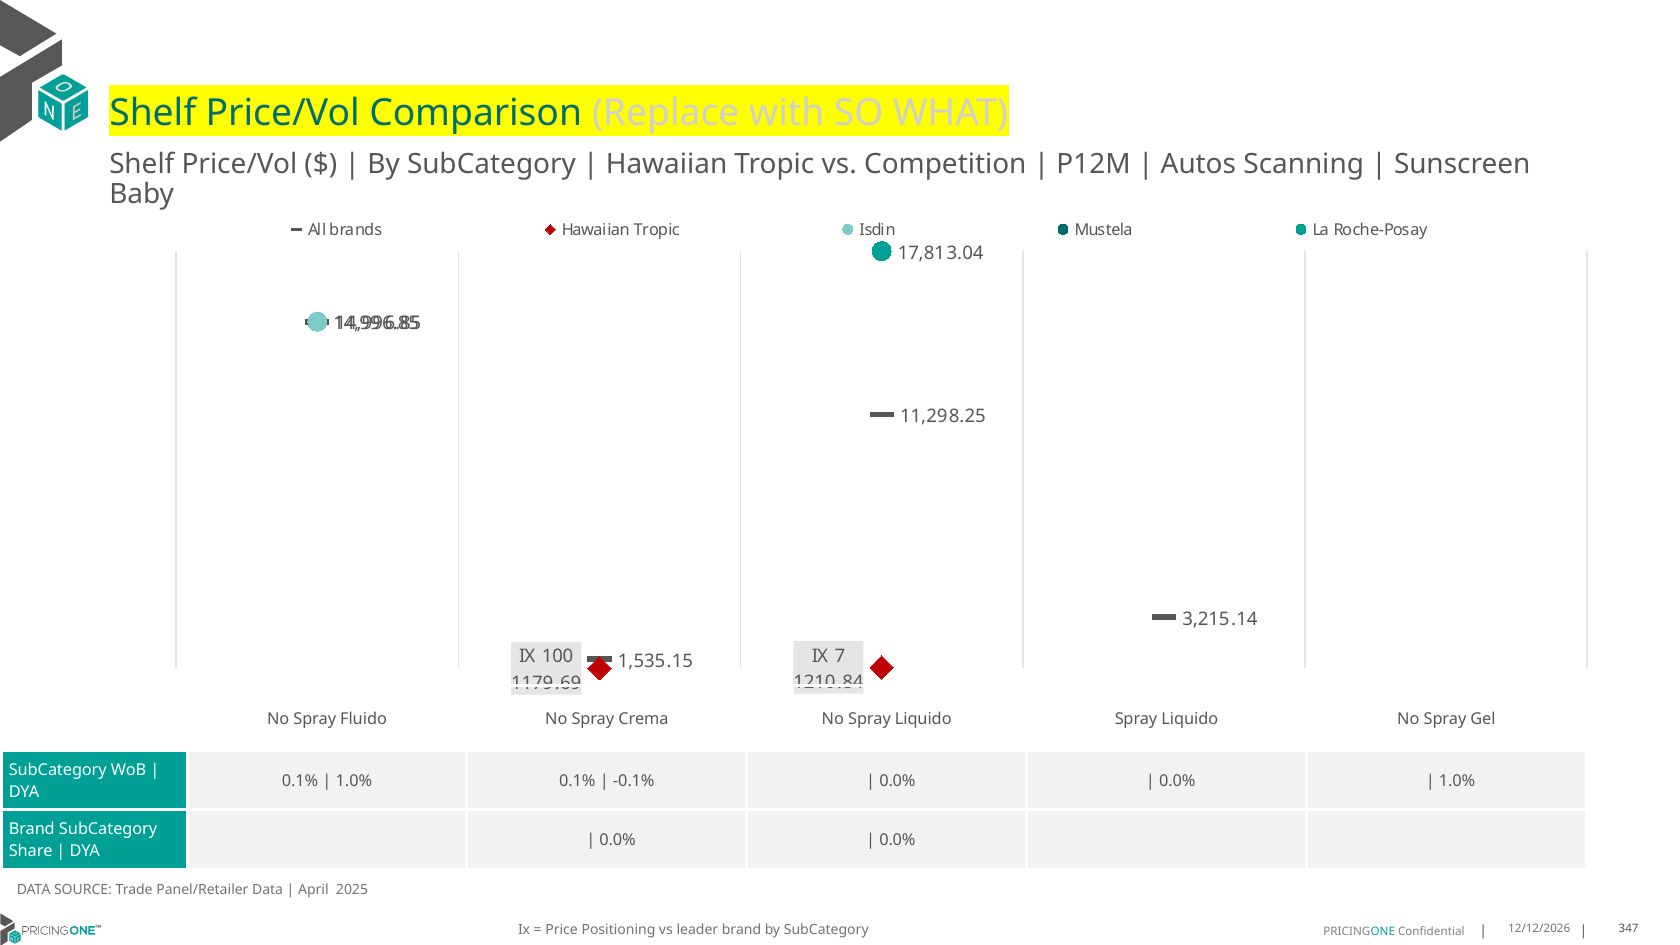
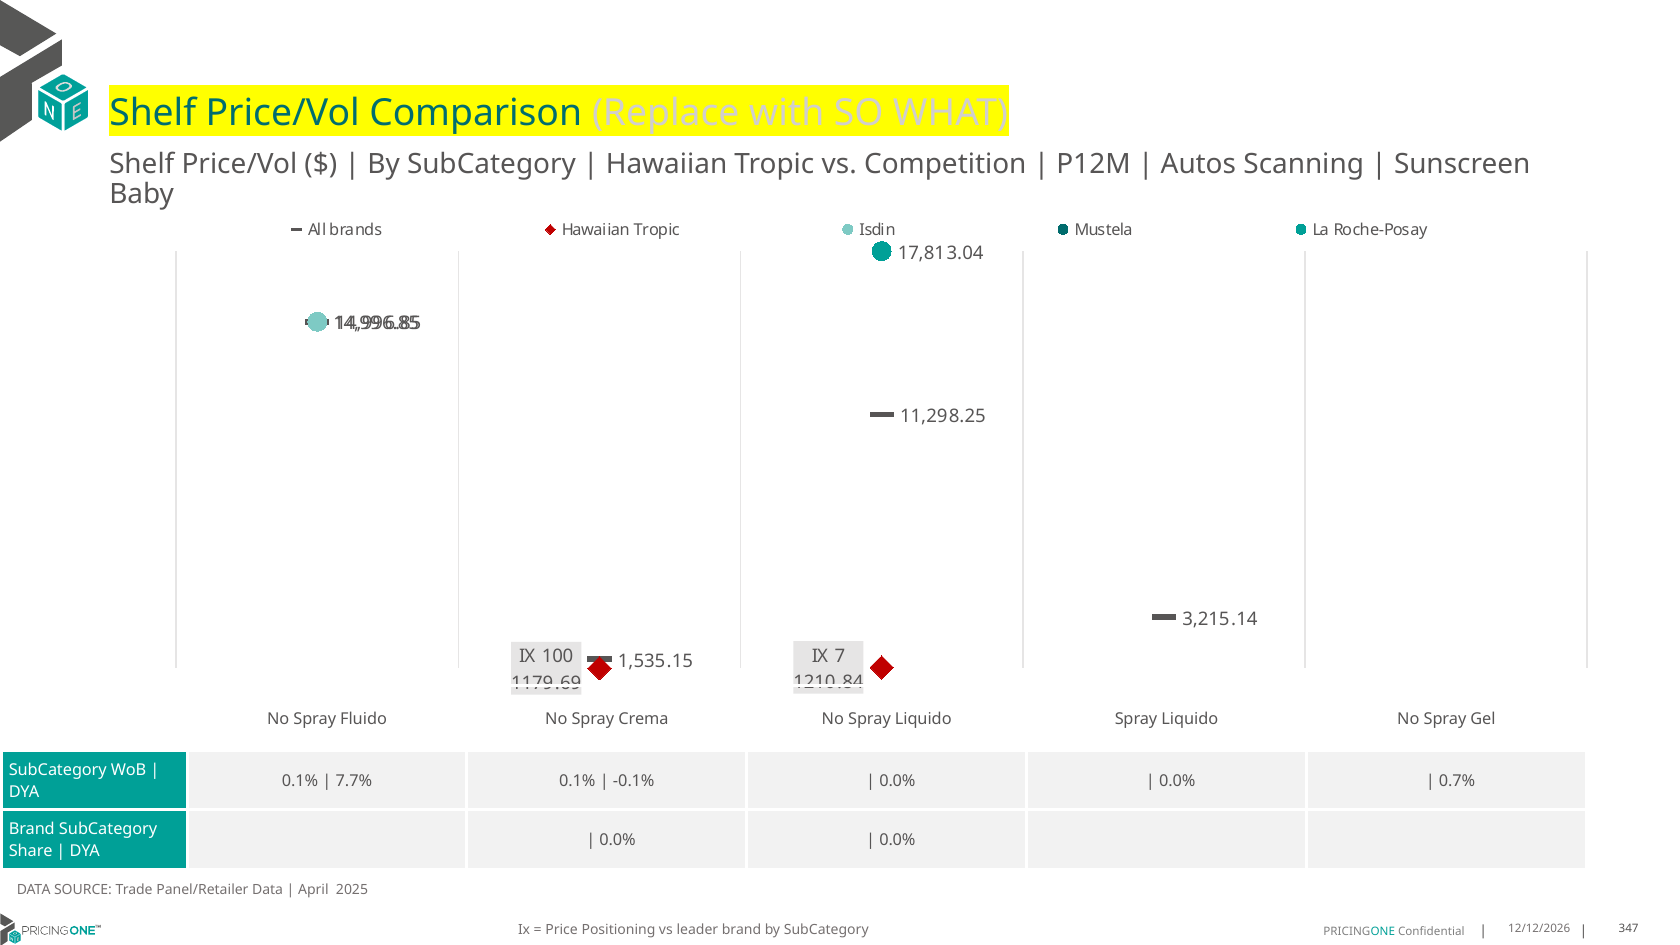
1.0%: 1.0% -> 7.7% (354, 781)
1.0%: 1.0% -> 0.7% (1457, 781)
